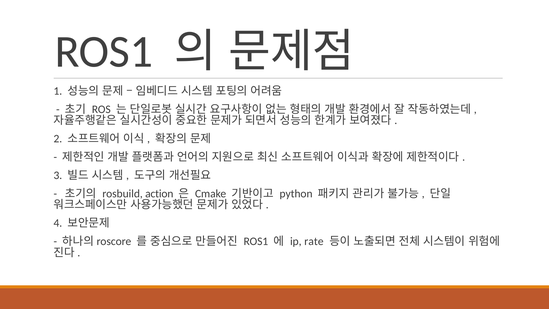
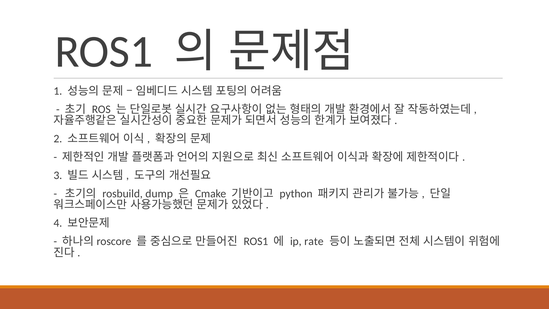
action: action -> dump (159, 194)
